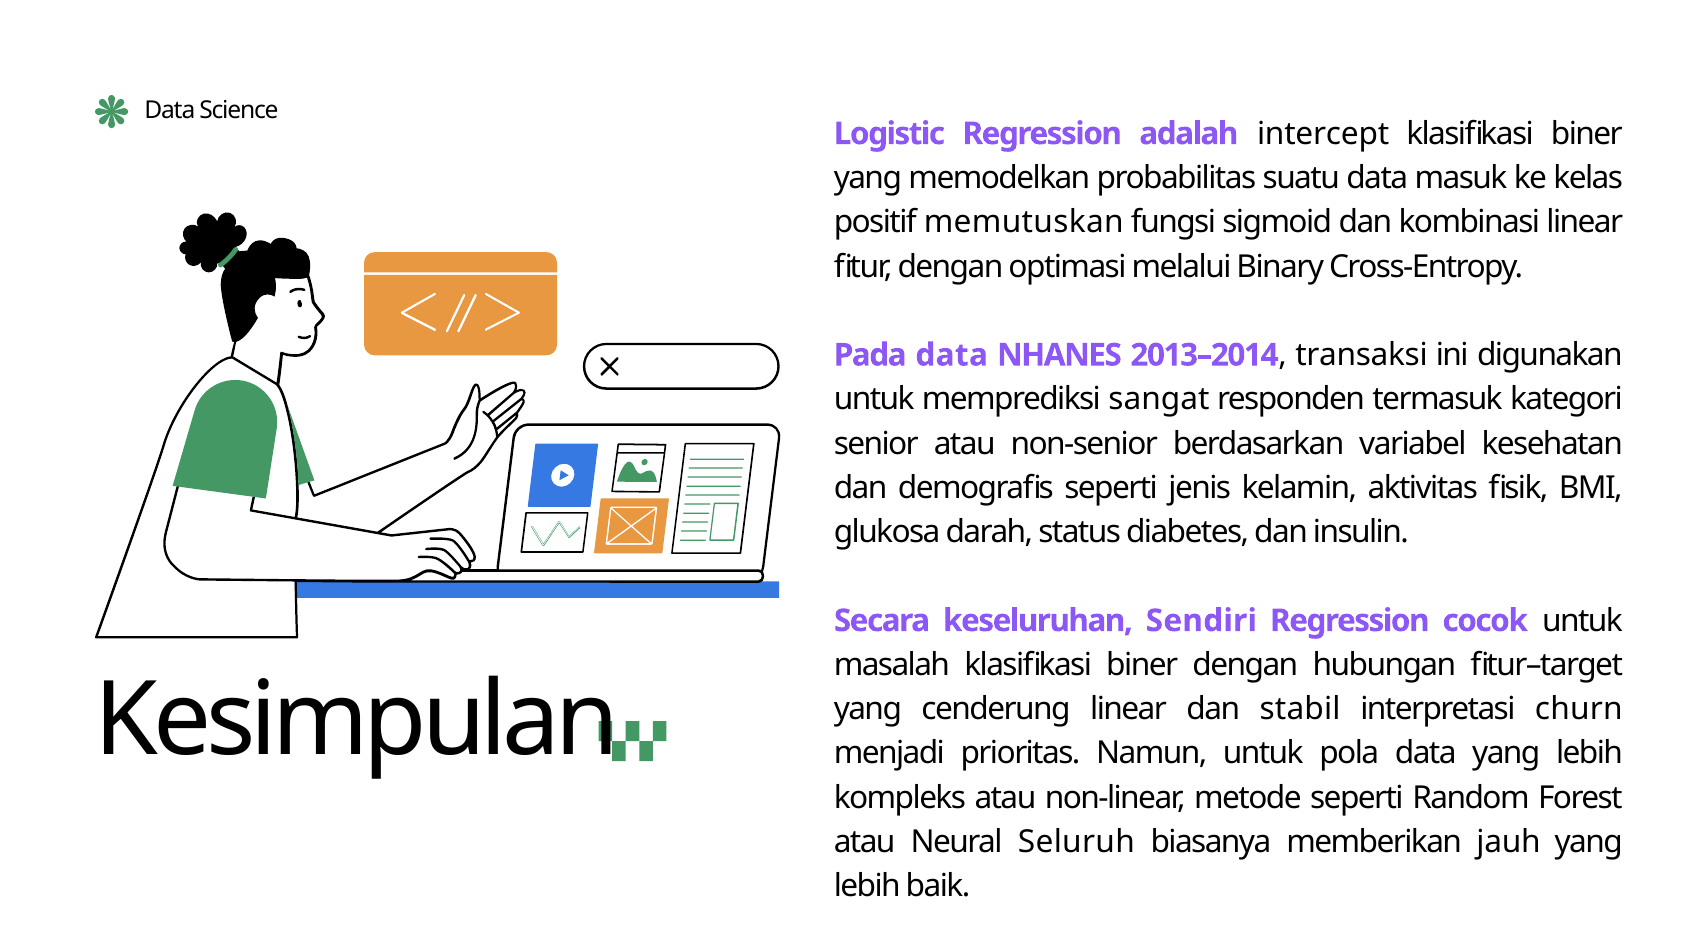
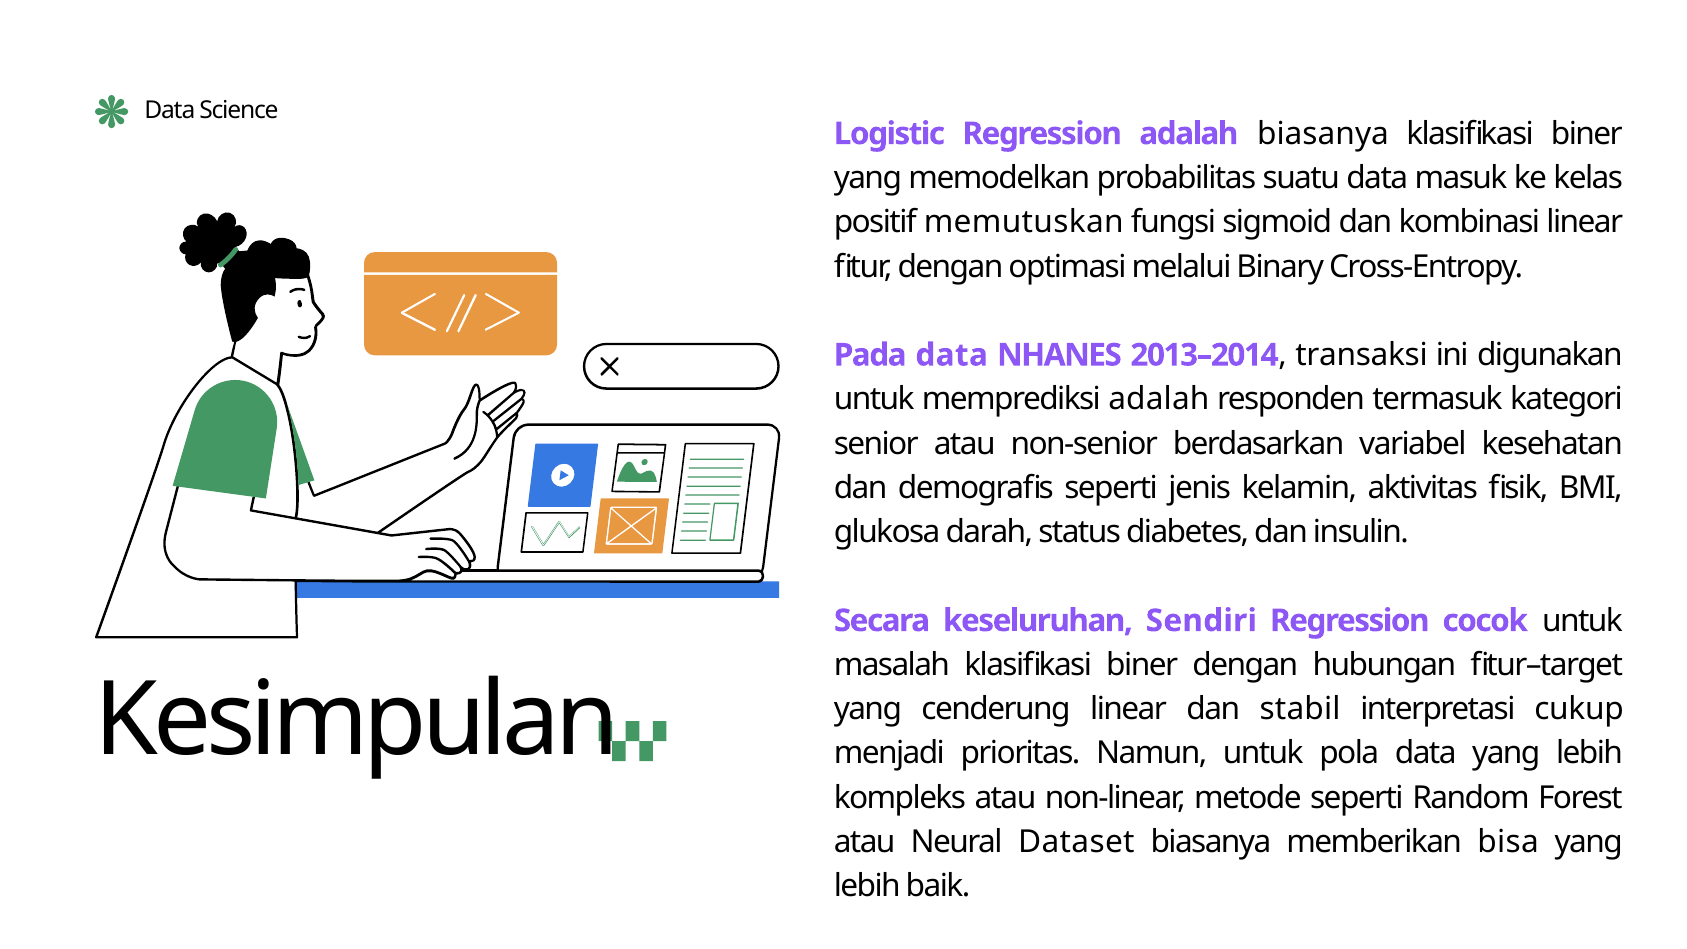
adalah intercept: intercept -> biasanya (1323, 134)
memprediksi sangat: sangat -> adalah (1159, 399)
churn: churn -> cukup (1579, 709)
Seluruh: Seluruh -> Dataset (1076, 842)
jauh: jauh -> bisa (1508, 842)
